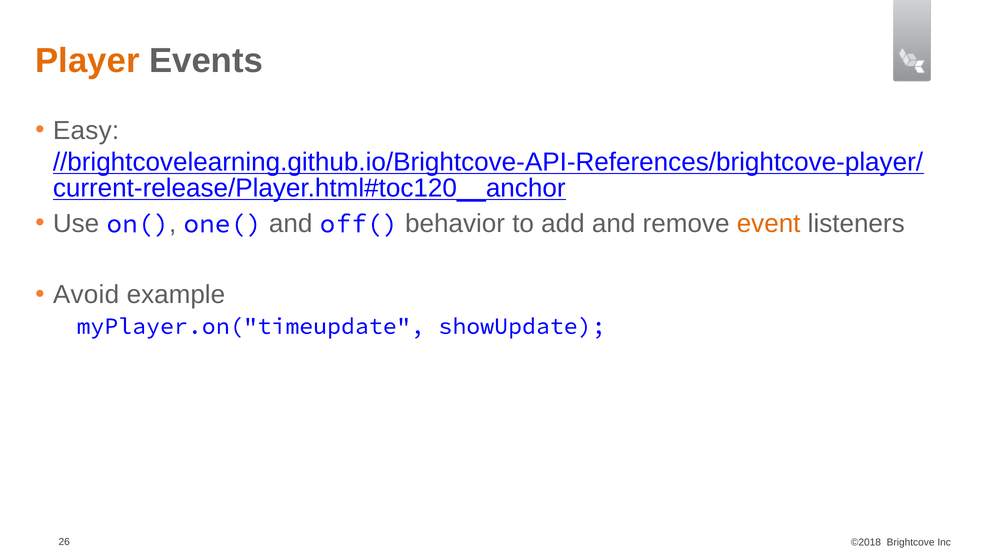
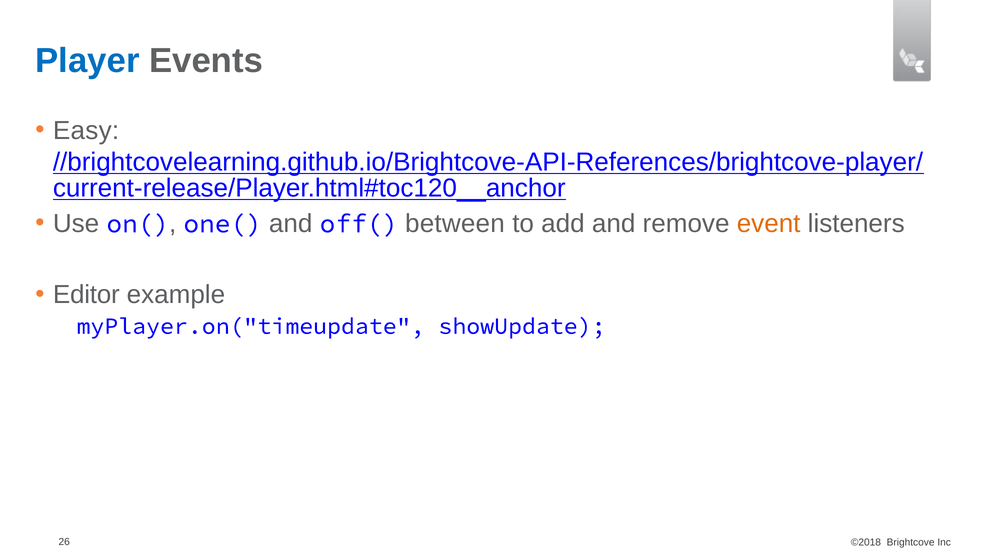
Player colour: orange -> blue (87, 61)
behavior: behavior -> between (455, 224)
Avoid: Avoid -> Editor (86, 295)
